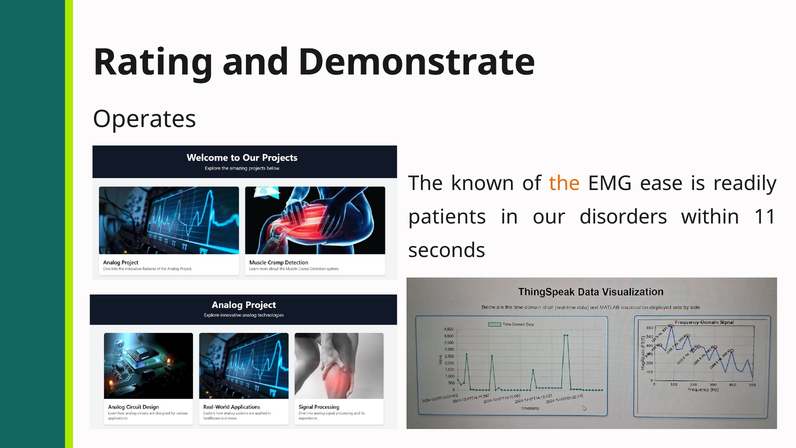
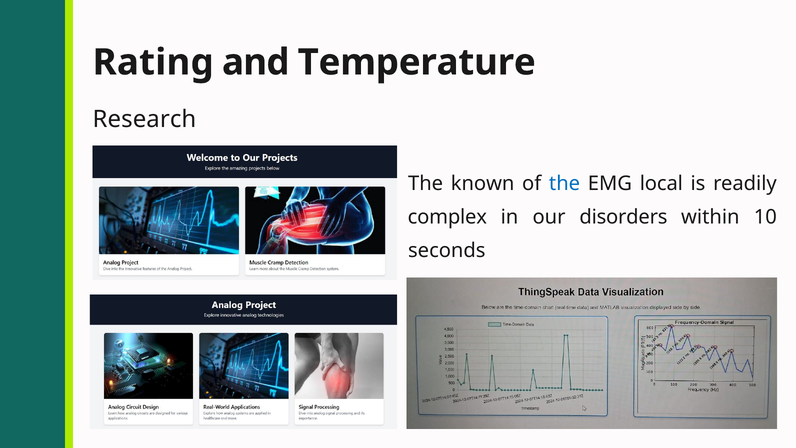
Demonstrate: Demonstrate -> Temperature (417, 62)
Operates: Operates -> Research (144, 119)
the colour: orange -> blue (565, 183)
ease: ease -> local (661, 183)
patients: patients -> complex (447, 217)
11: 11 -> 10 (765, 217)
